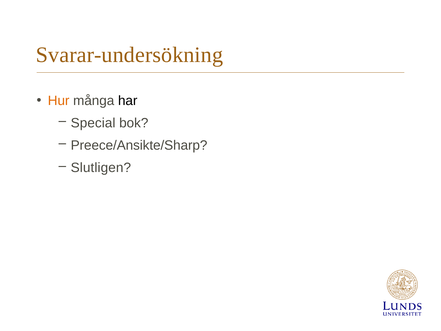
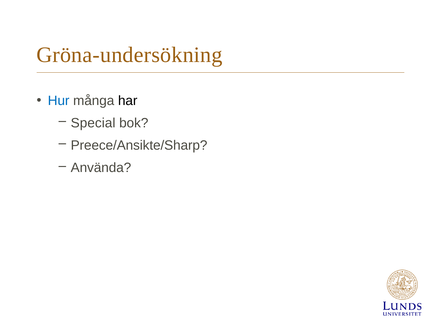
Svarar-undersökning: Svarar-undersökning -> Gröna-undersökning (129, 55)
Hur colour: orange -> blue (59, 101)
Slutligen: Slutligen -> Använda (101, 168)
